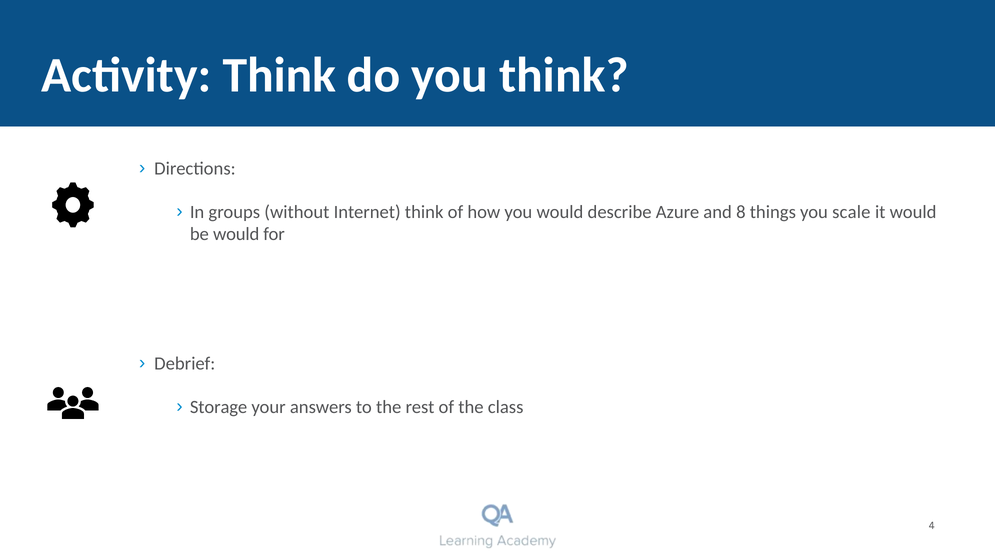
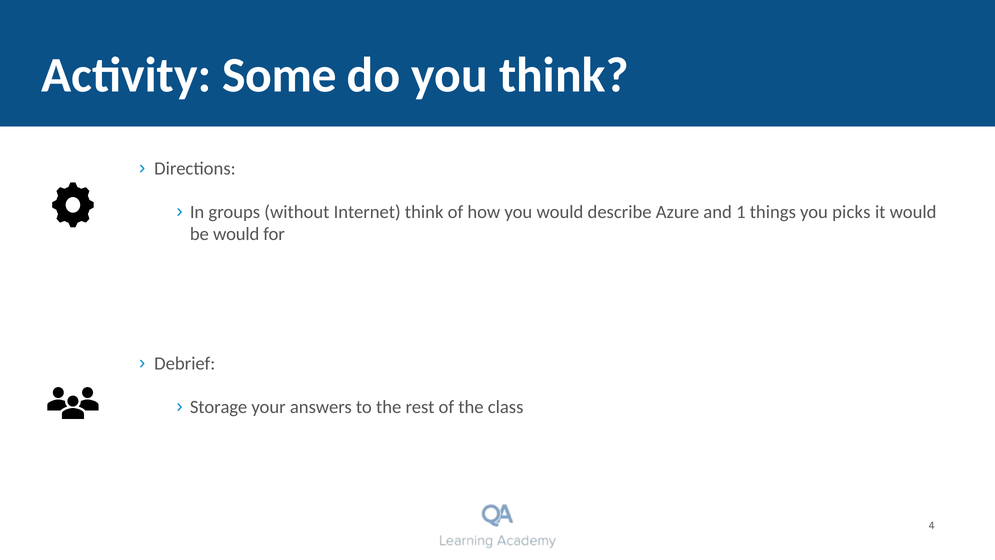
Activity Think: Think -> Some (279, 75)
8: 8 -> 1 (741, 212)
scale: scale -> picks (851, 212)
